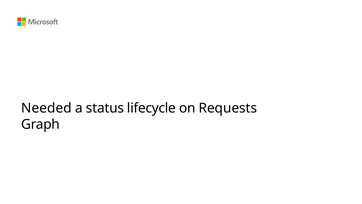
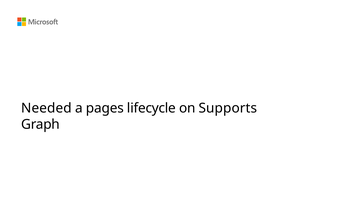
status: status -> pages (105, 108)
Requests: Requests -> Supports (228, 108)
